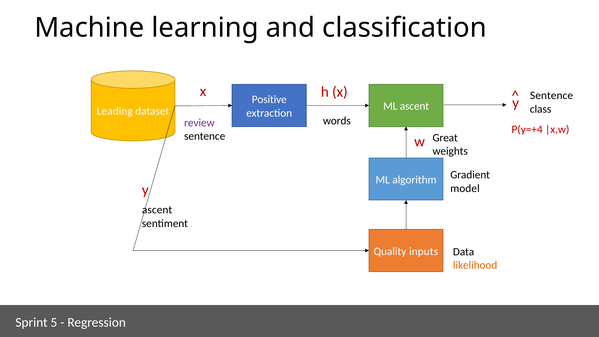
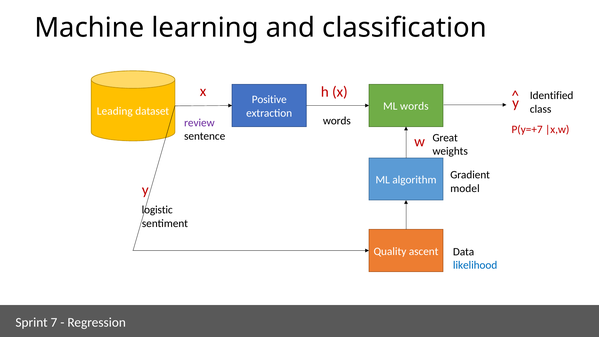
Sentence: Sentence -> Identified (552, 95)
ML ascent: ascent -> words (414, 106)
P(y=+4: P(y=+4 -> P(y=+7 (527, 130)
ascent: ascent -> logistic (157, 210)
inputs: inputs -> ascent (424, 251)
likelihood colour: orange -> blue (475, 265)
5: 5 -> 7 (54, 323)
